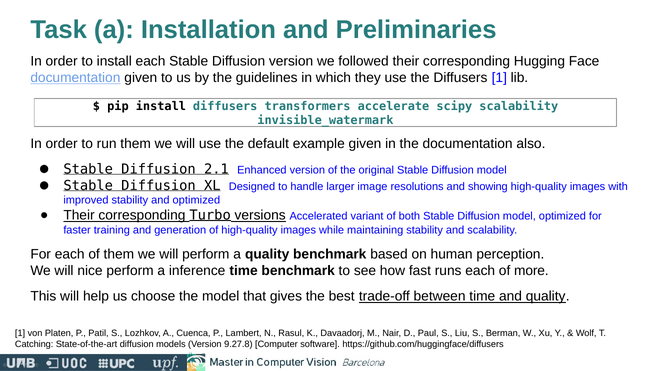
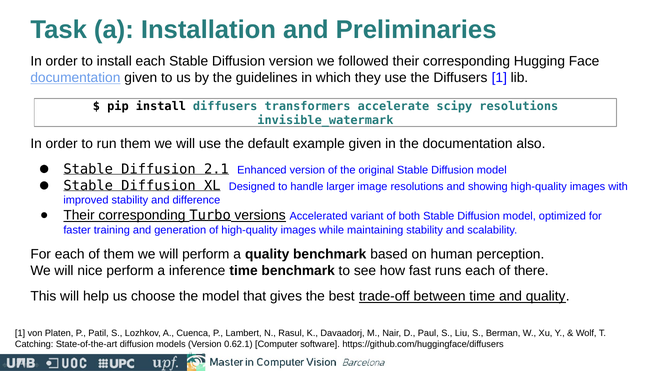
scipy scalability: scalability -> resolutions (519, 106)
and optimized: optimized -> difference (196, 201)
more: more -> there (531, 271)
9.27.8: 9.27.8 -> 0.62.1 (238, 345)
